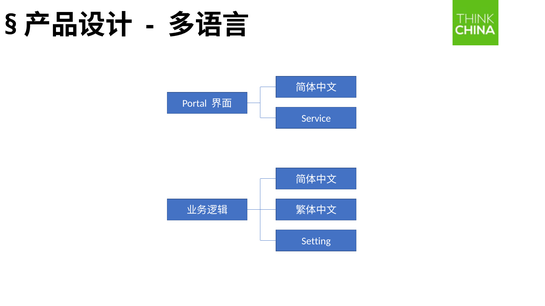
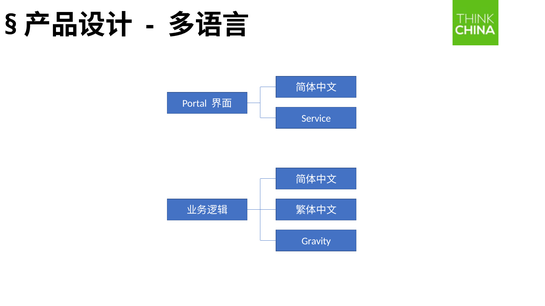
Setting: Setting -> Gravity (316, 242)
